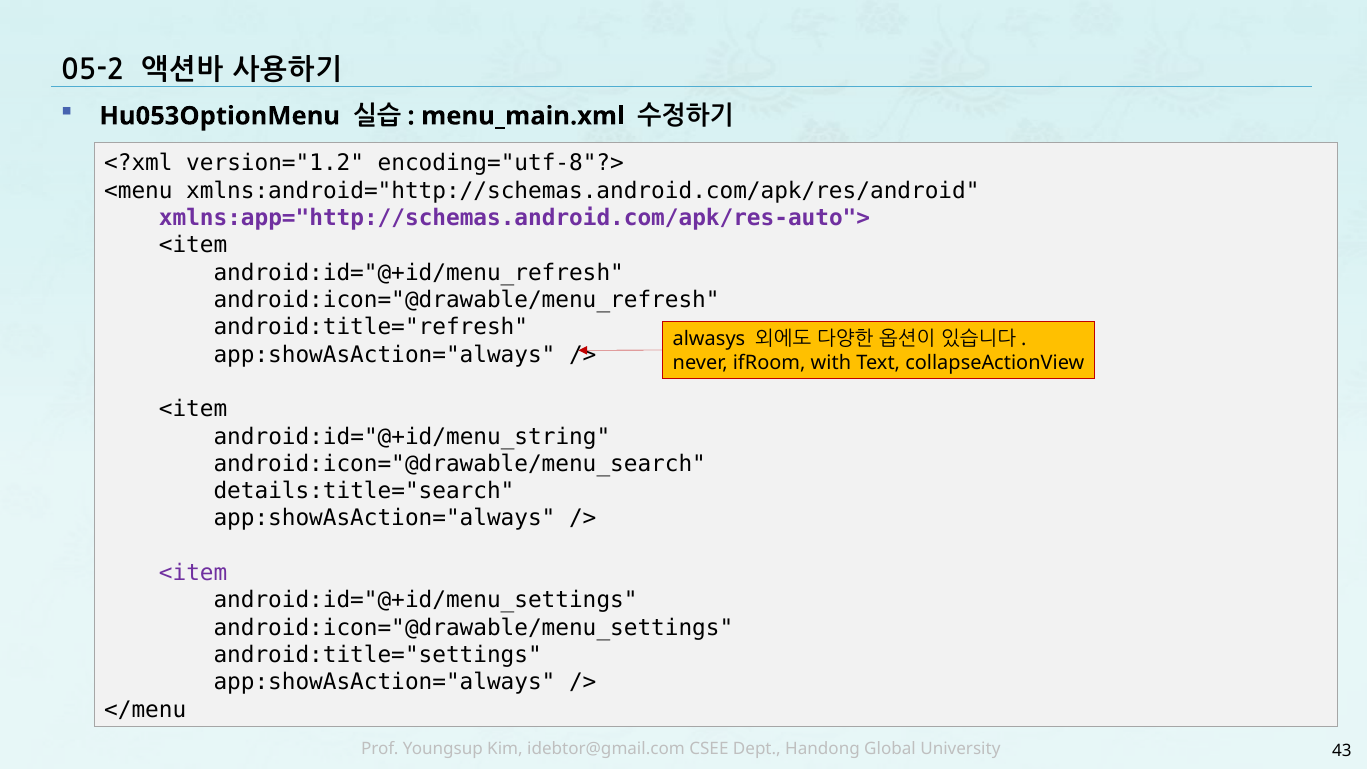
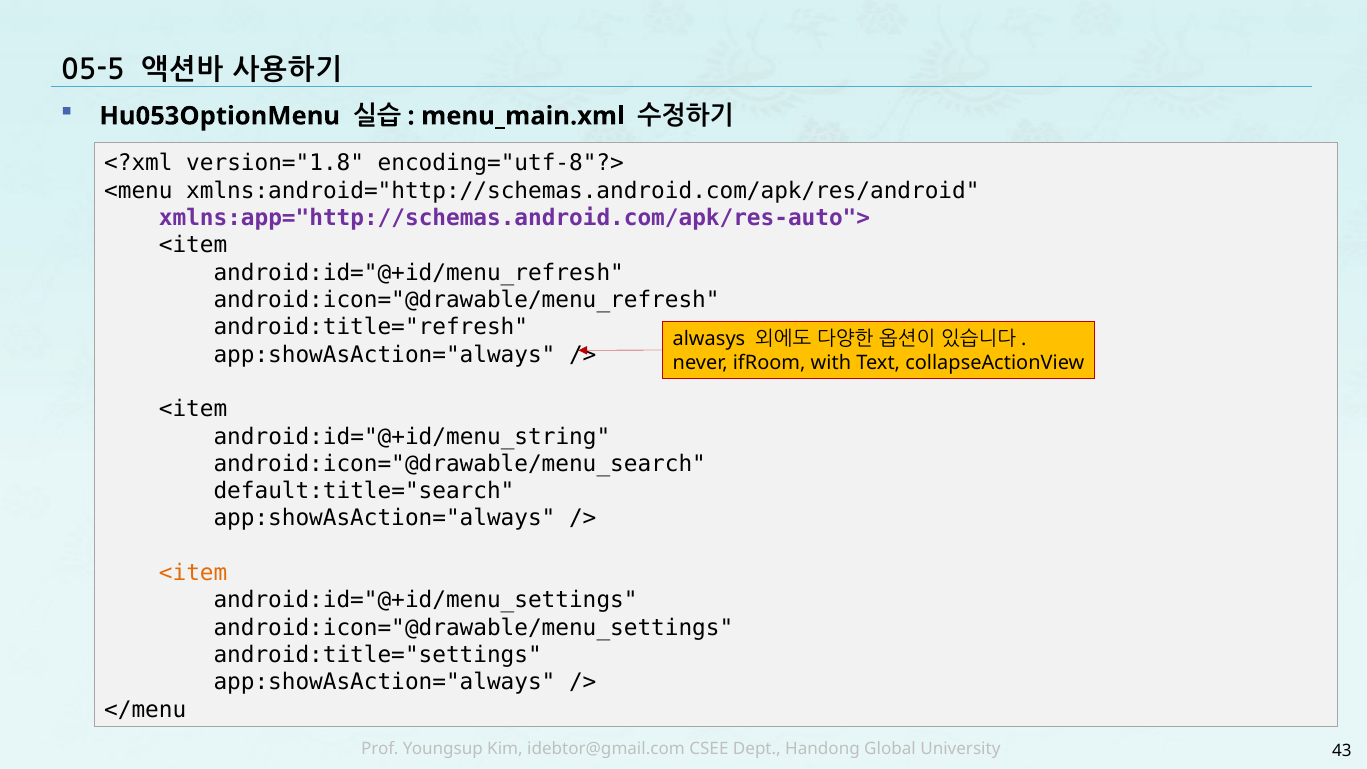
05-2: 05-2 -> 05-5 (93, 70)
version="1.2: version="1.2 -> version="1.8 (275, 163)
details:title="search: details:title="search -> default:title="search (364, 491)
<item colour: purple -> orange (193, 573)
